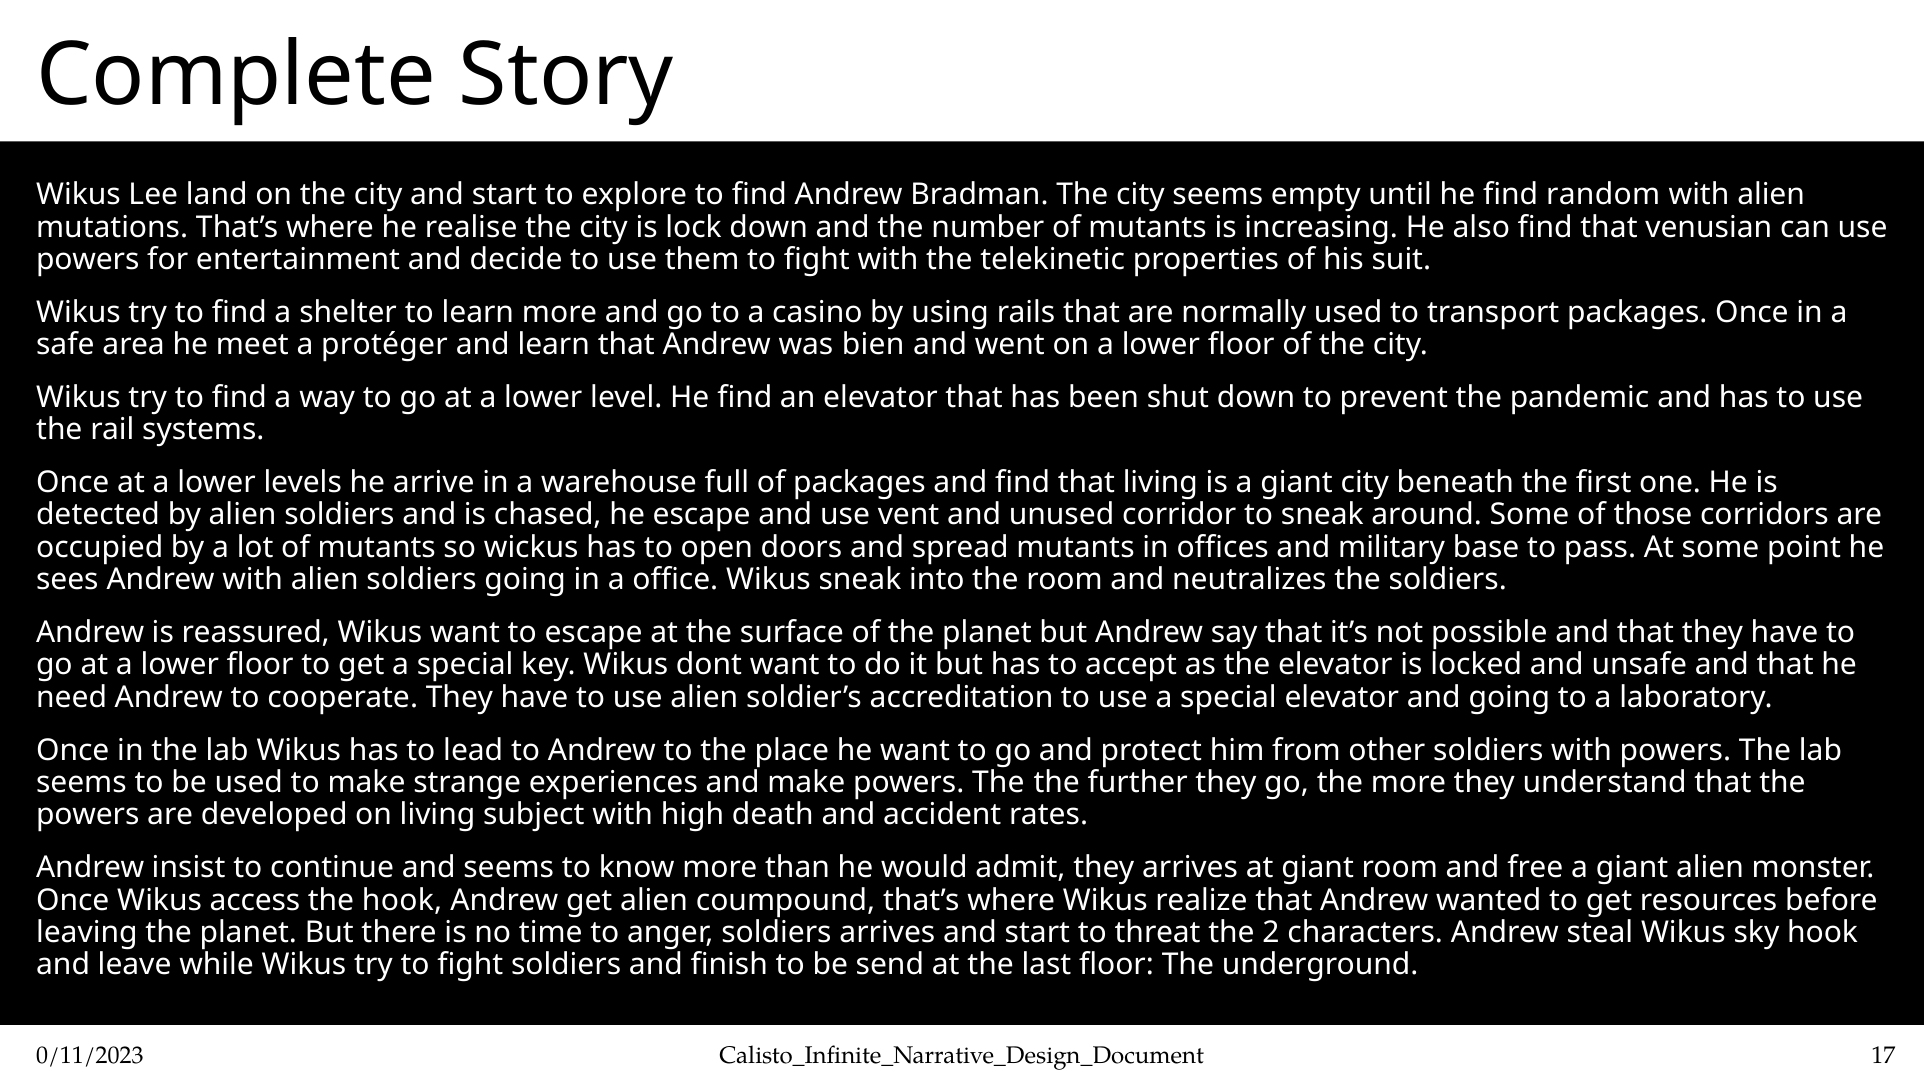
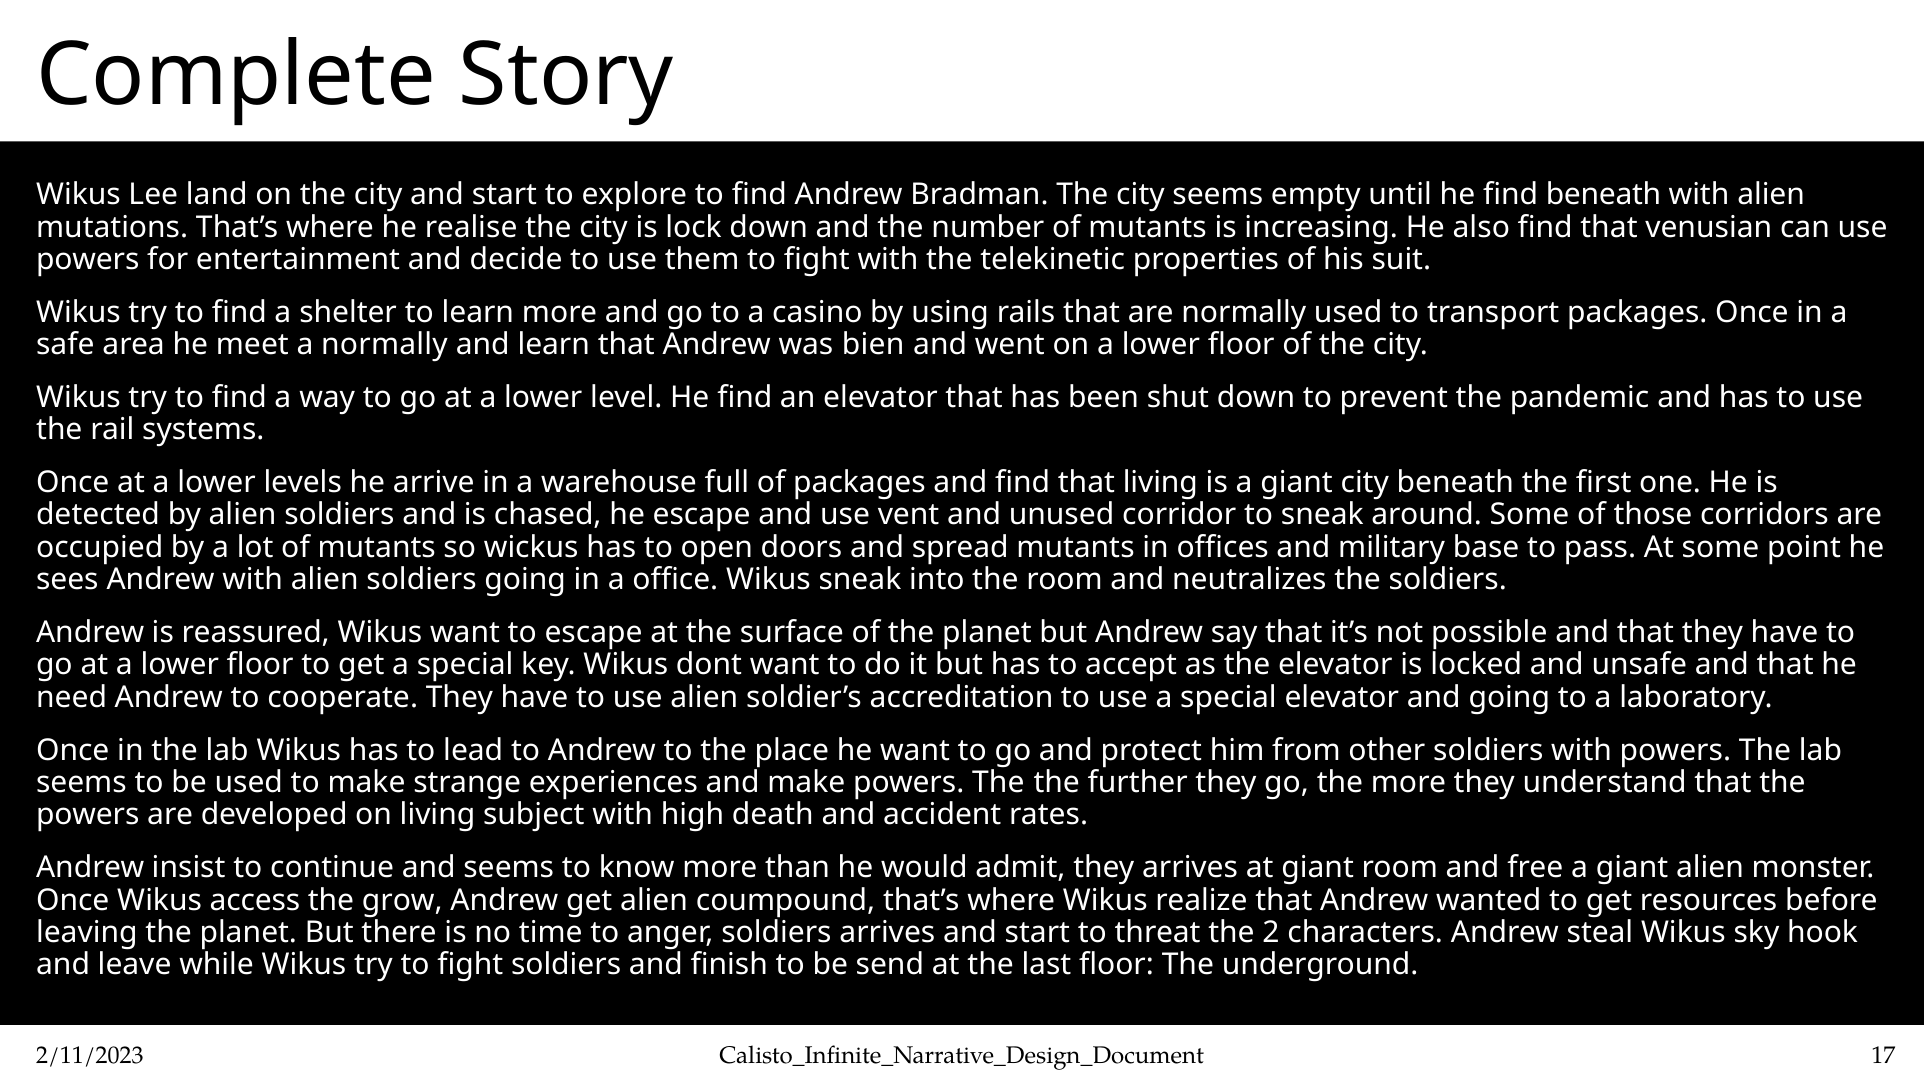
find random: random -> beneath (1603, 195)
a protéger: protéger -> normally (384, 345)
the hook: hook -> grow (402, 900)
0/11/2023: 0/11/2023 -> 2/11/2023 (90, 1055)
